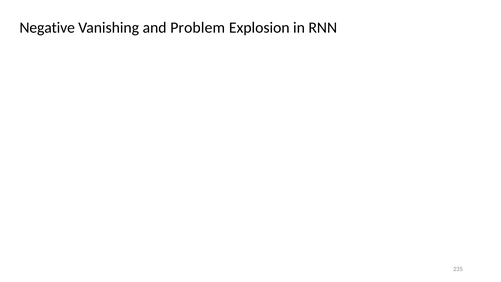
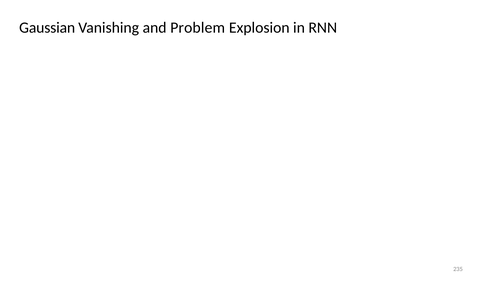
Negative: Negative -> Gaussian (47, 27)
